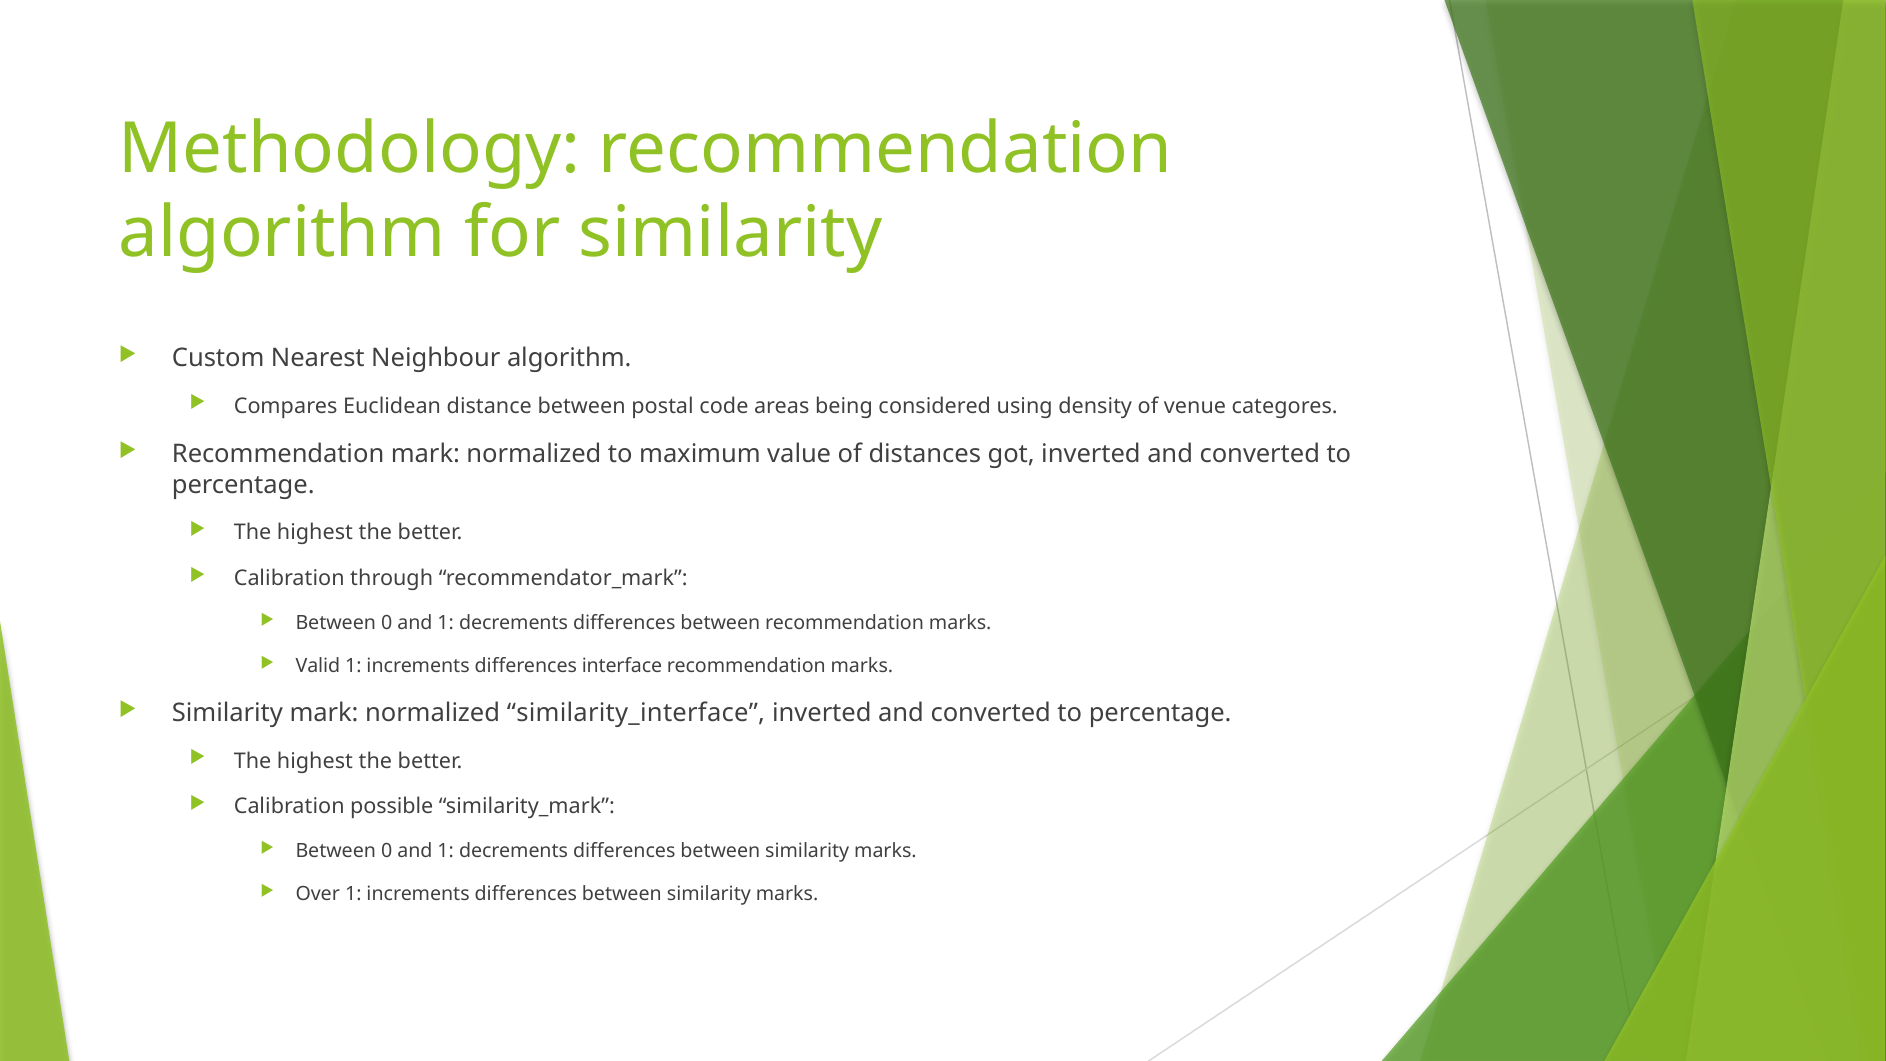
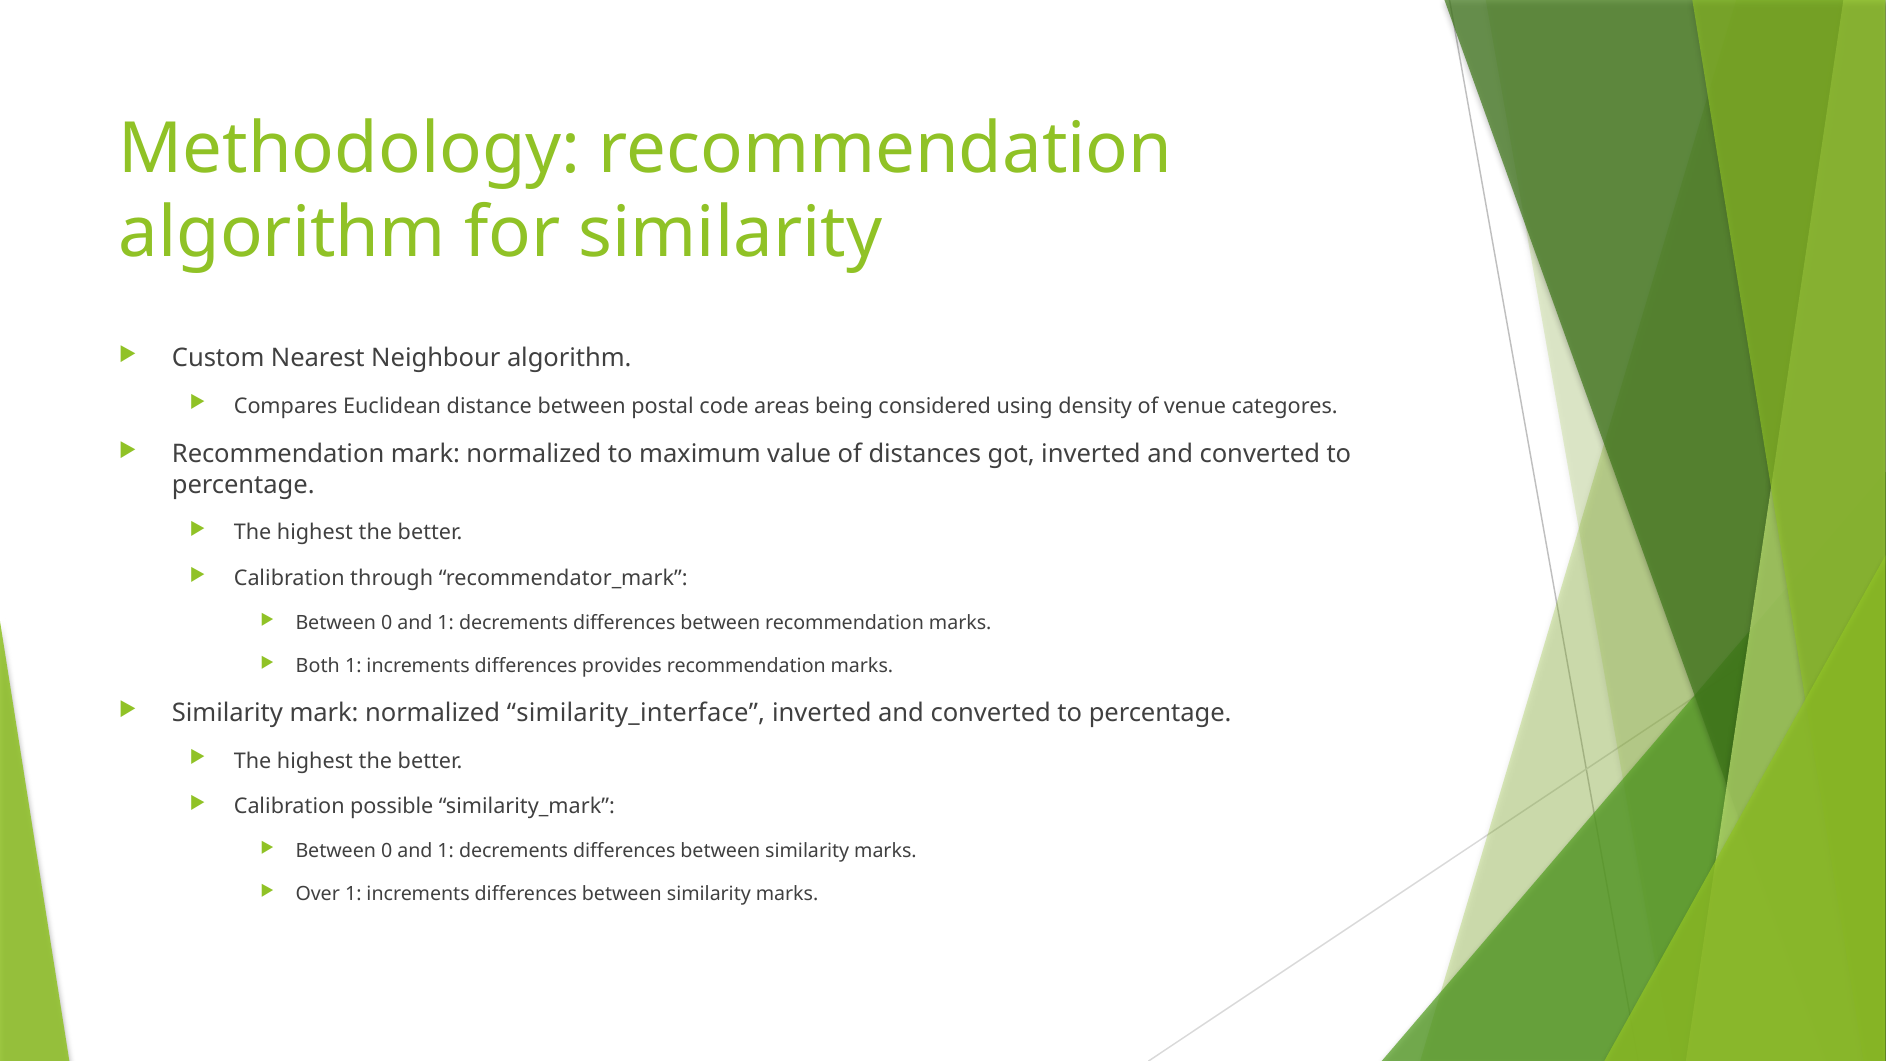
Valid: Valid -> Both (318, 666)
interface: interface -> provides (622, 666)
